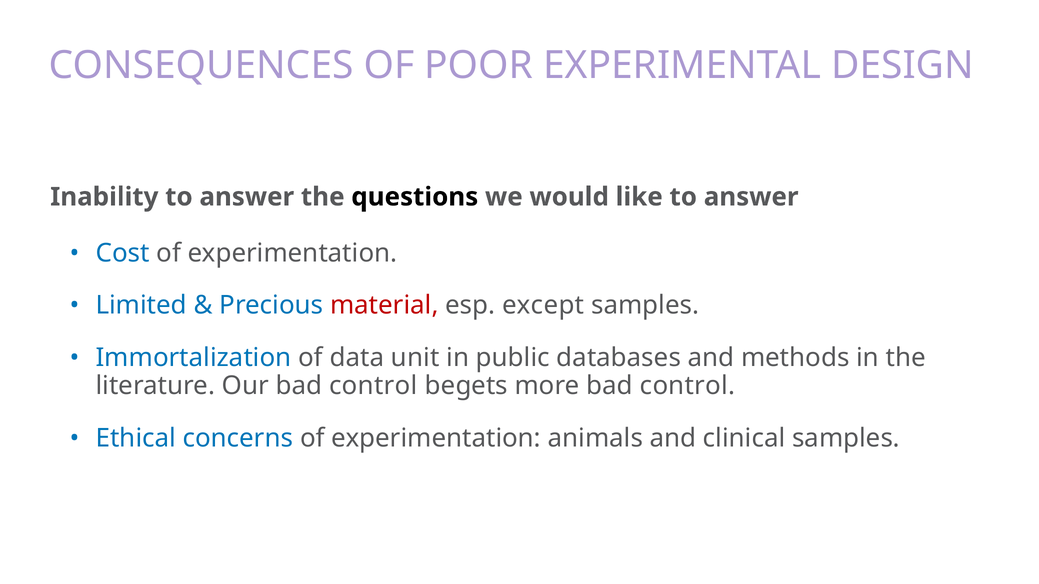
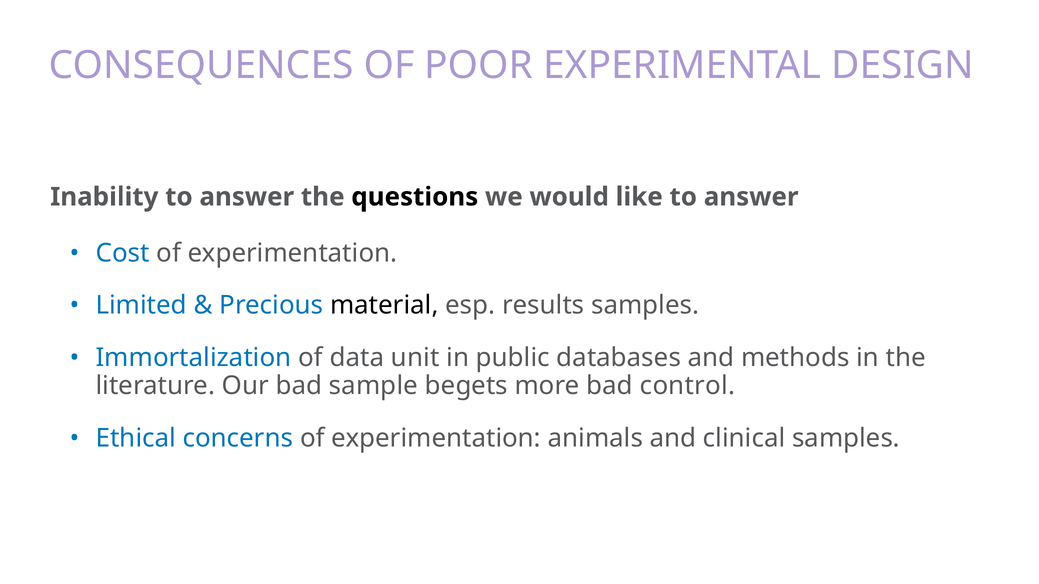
material colour: red -> black (384, 306)
except: except -> results (543, 306)
Our bad control: control -> sample (373, 386)
